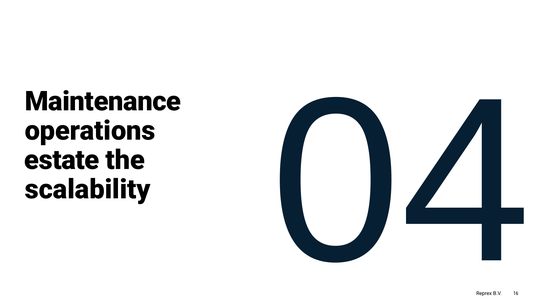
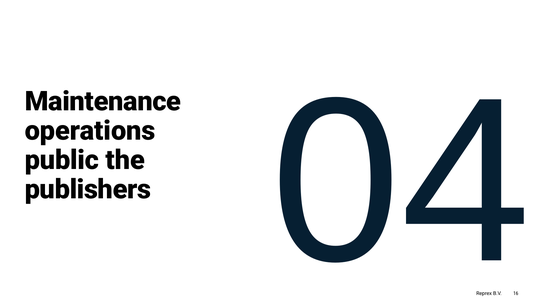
estate: estate -> public (62, 160)
scalability: scalability -> publishers (88, 189)
